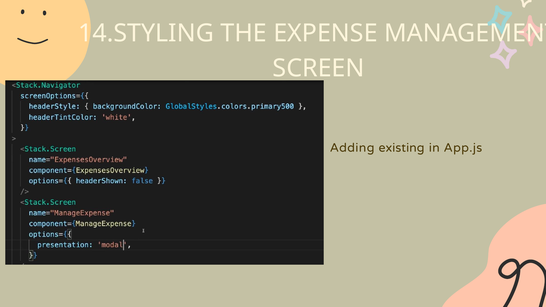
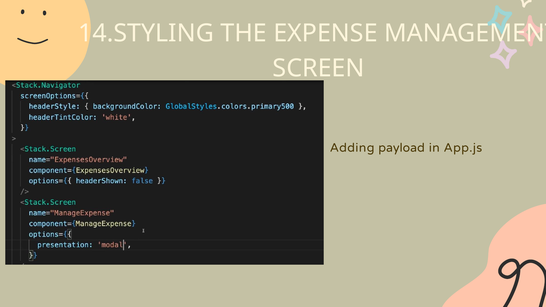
existing: existing -> payload (402, 148)
